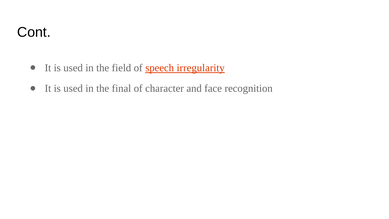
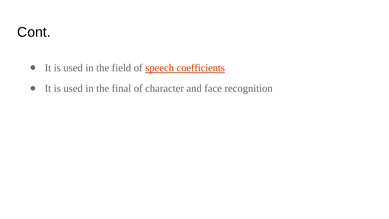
irregularity: irregularity -> coefficients (201, 68)
